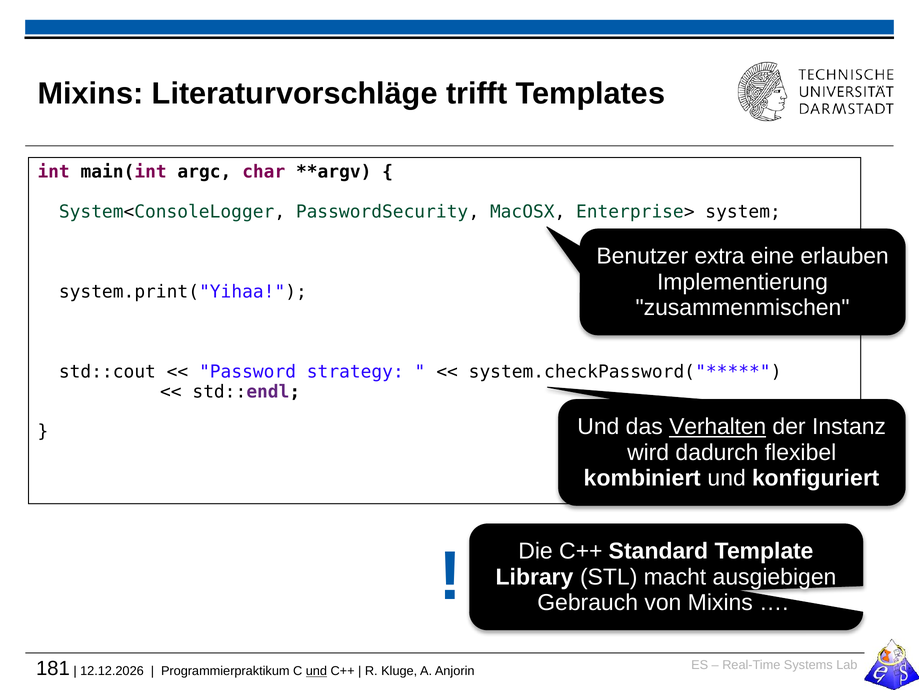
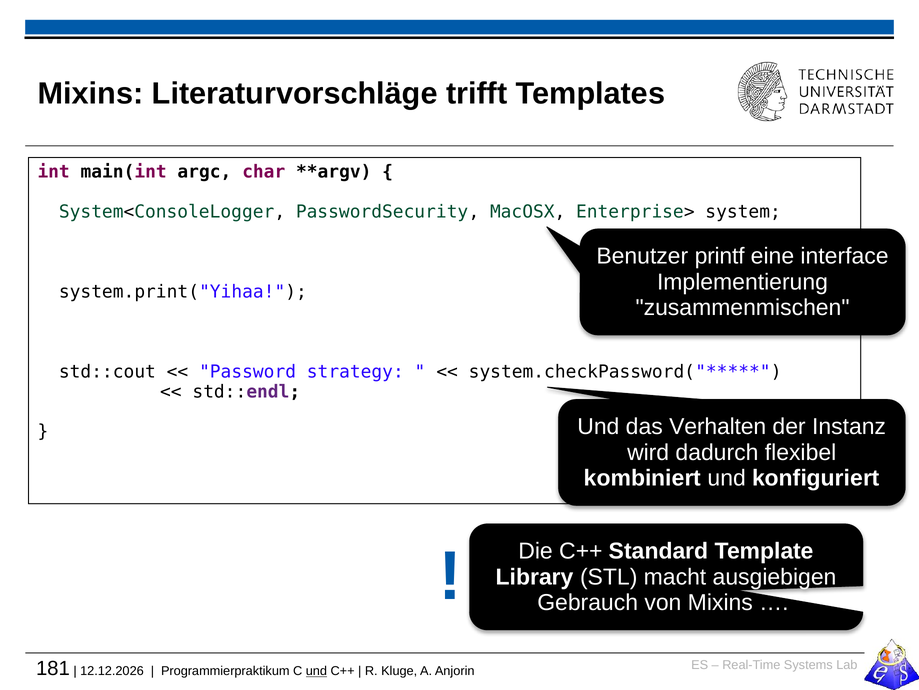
extra: extra -> printf (720, 256)
erlauben: erlauben -> interface (845, 256)
Verhalten underline: present -> none (718, 426)
